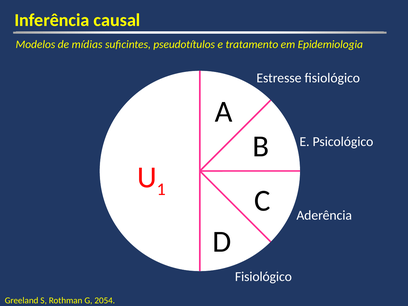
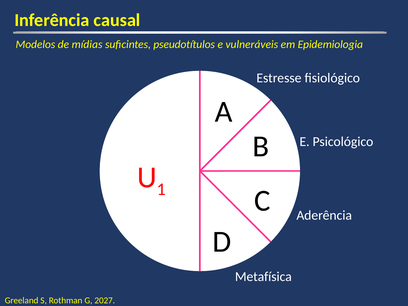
tratamento: tratamento -> vulneráveis (252, 44)
Fisiológico: Fisiológico -> Metafísica (263, 277)
2054: 2054 -> 2027 (105, 301)
